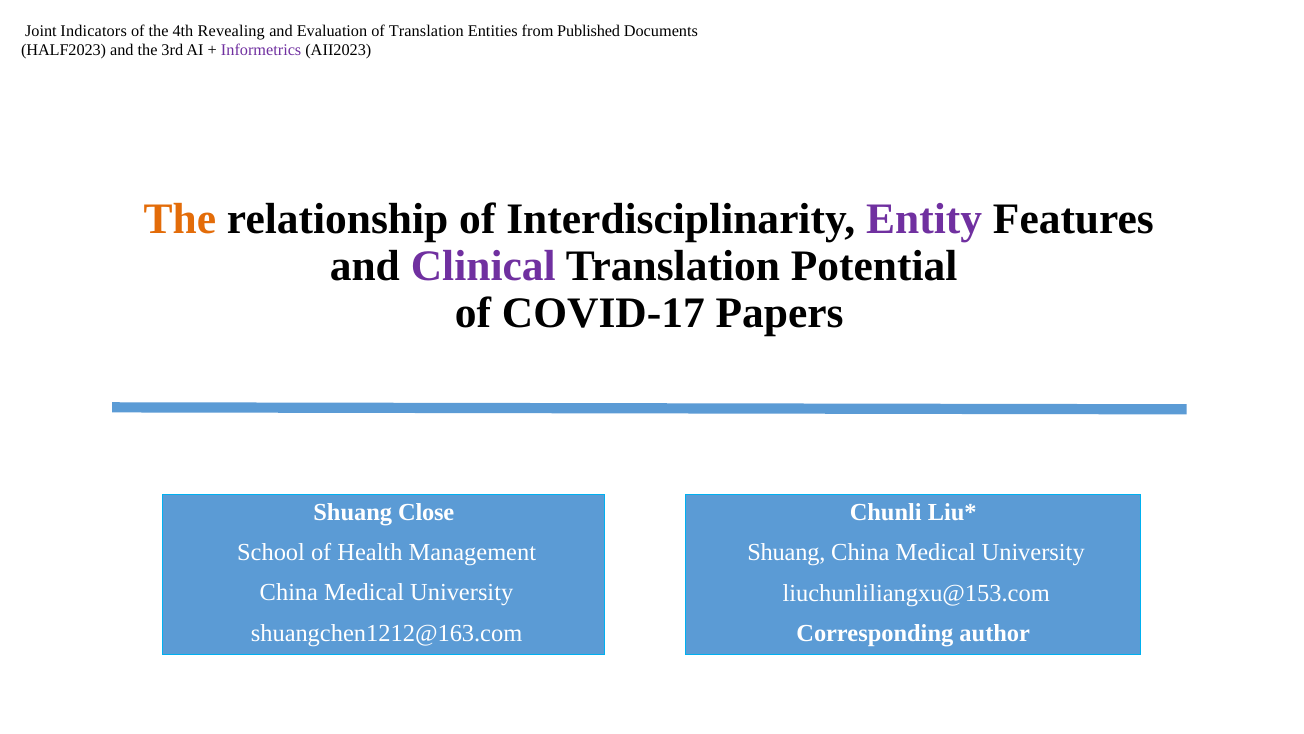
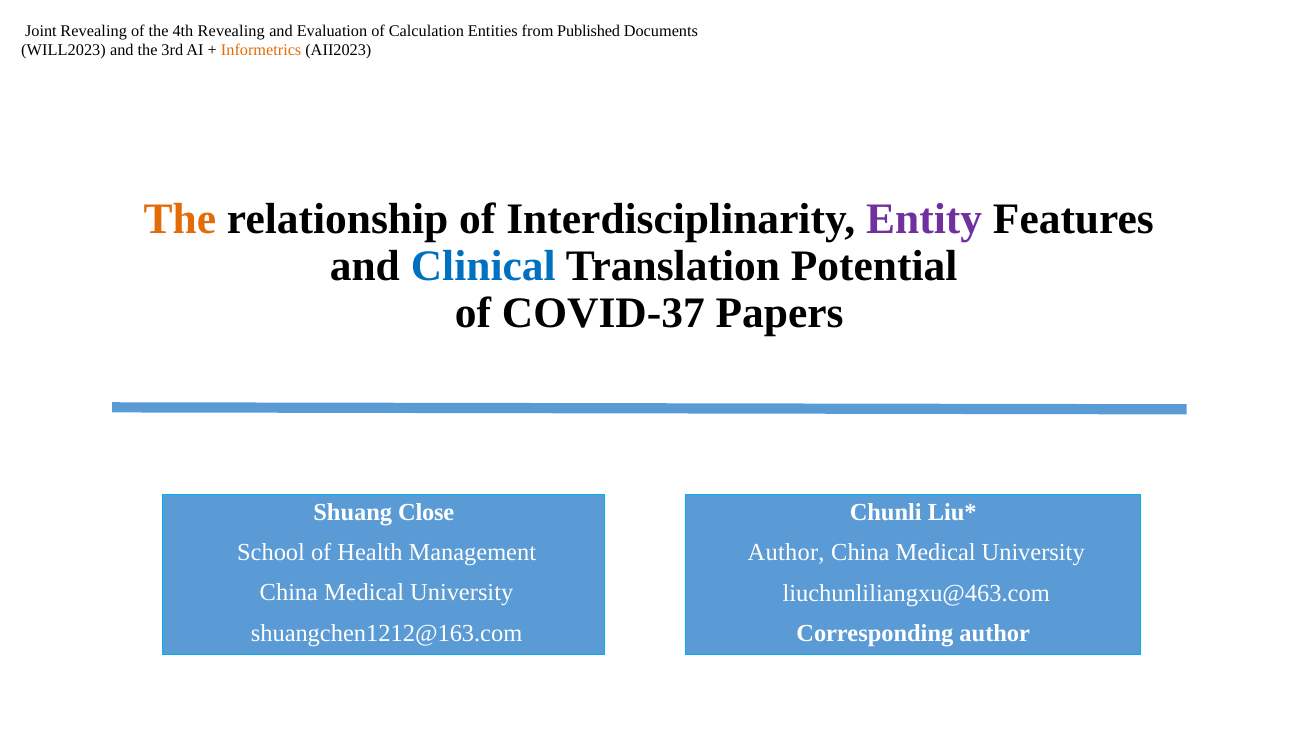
Joint Indicators: Indicators -> Revealing (94, 31)
of Translation: Translation -> Calculation (426, 31)
HALF2023: HALF2023 -> WILL2023 (63, 50)
Informetrics colour: purple -> orange (261, 50)
Clinical colour: purple -> blue (483, 266)
COVID-17: COVID-17 -> COVID-37 (603, 313)
Shuang: Shuang -> Author (786, 553)
liuchunliliangxu@153.com: liuchunliliangxu@153.com -> liuchunliliangxu@463.com (916, 593)
